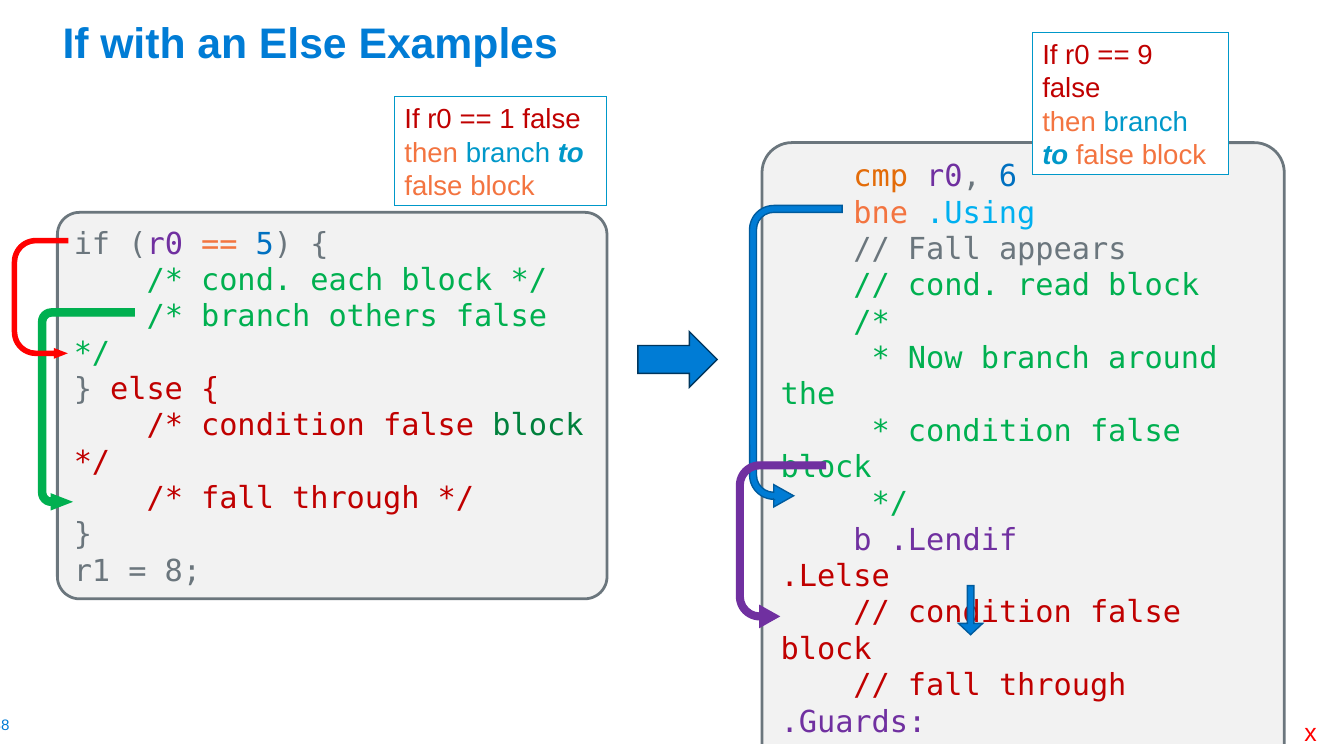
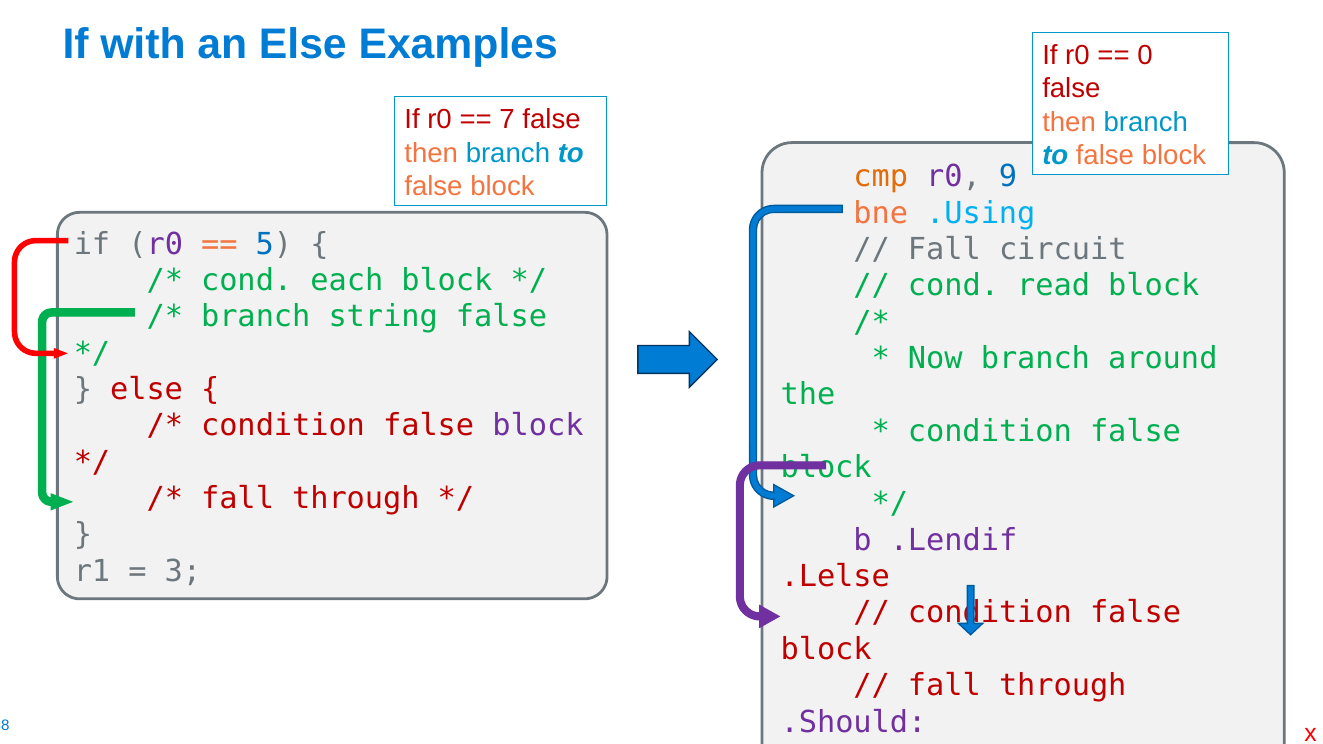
9: 9 -> 0 (1145, 56)
1: 1 -> 7 (507, 120)
6: 6 -> 9 (1008, 177)
appears: appears -> circuit (1063, 249)
others: others -> string (383, 317)
block colour: green -> purple (538, 426)
8: 8 -> 3 (183, 571)
.Guards: .Guards -> .Should (854, 722)
